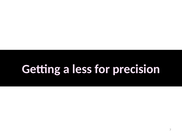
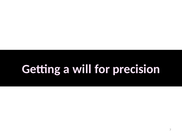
less: less -> will (82, 69)
